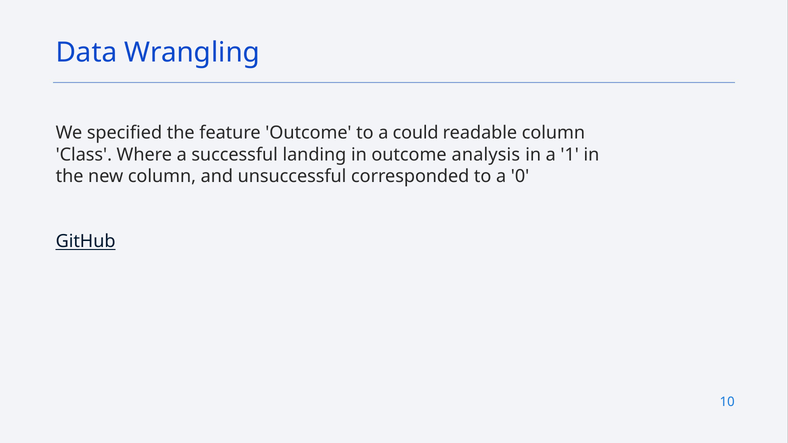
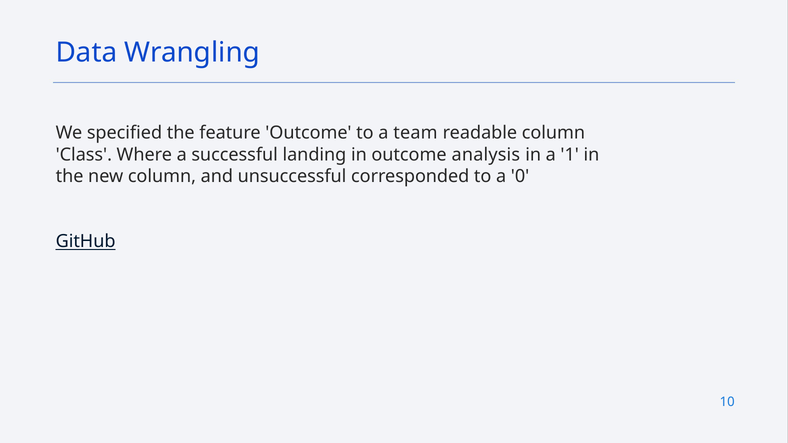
could: could -> team (415, 133)
